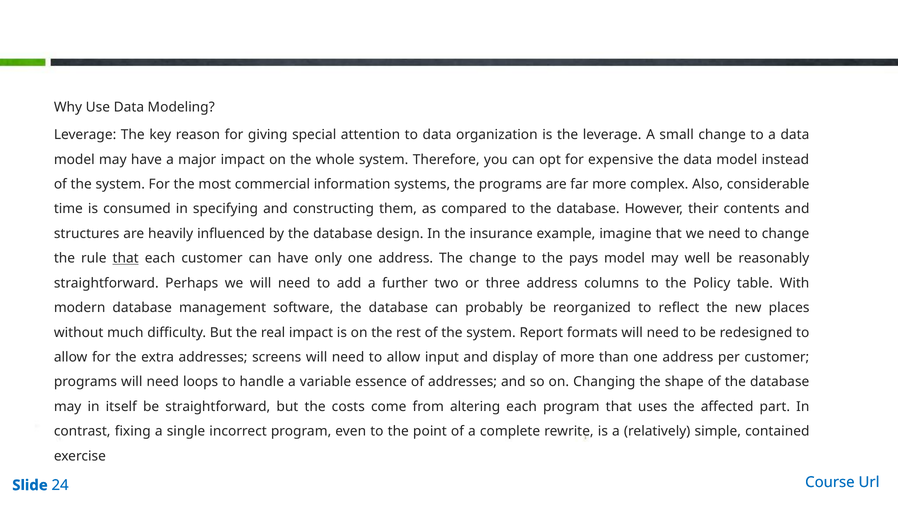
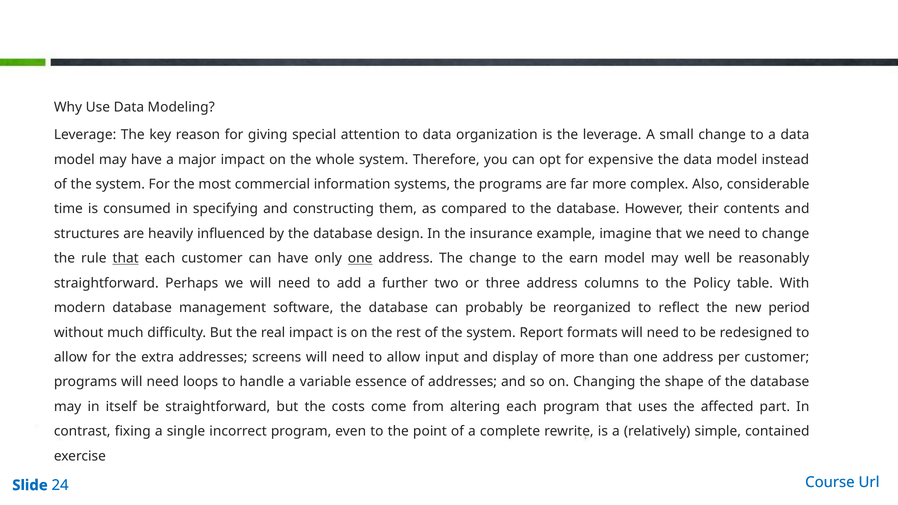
one underline: none -> present (360, 258)
pays: pays -> earn (584, 258)
places: places -> period (789, 308)
